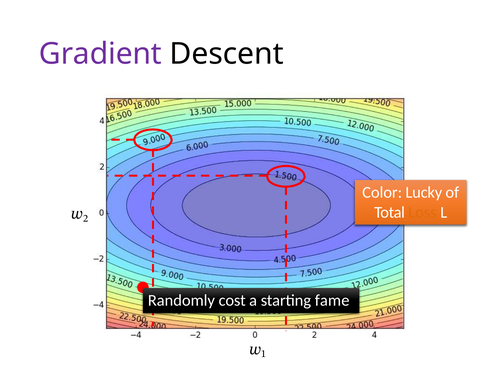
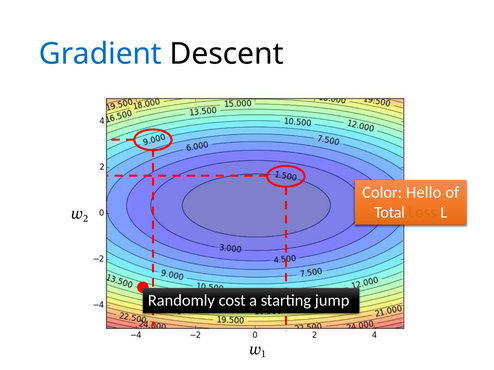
Gradient colour: purple -> blue (100, 54)
Lucky: Lucky -> Hello (424, 193)
fame: fame -> jump (332, 301)
